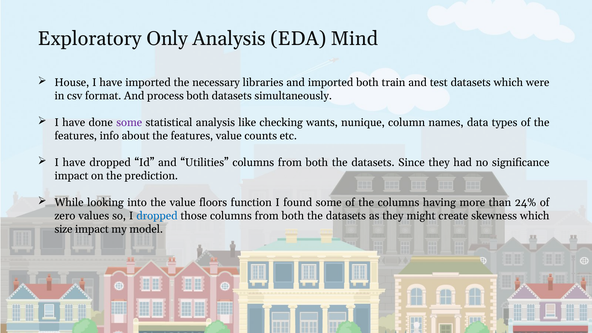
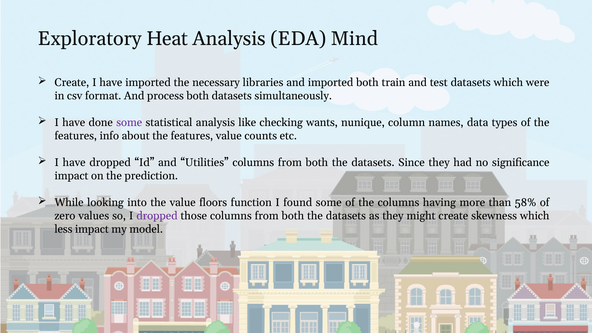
Only: Only -> Heat (167, 39)
House: House -> Create (72, 83)
24%: 24% -> 58% (526, 202)
dropped colour: blue -> purple (157, 216)
size: size -> less (63, 229)
